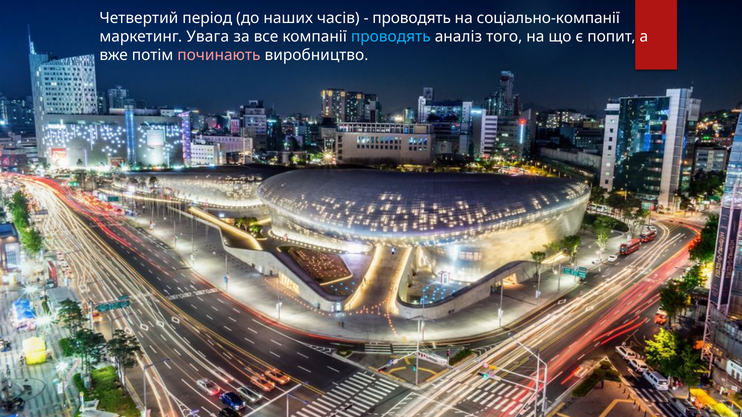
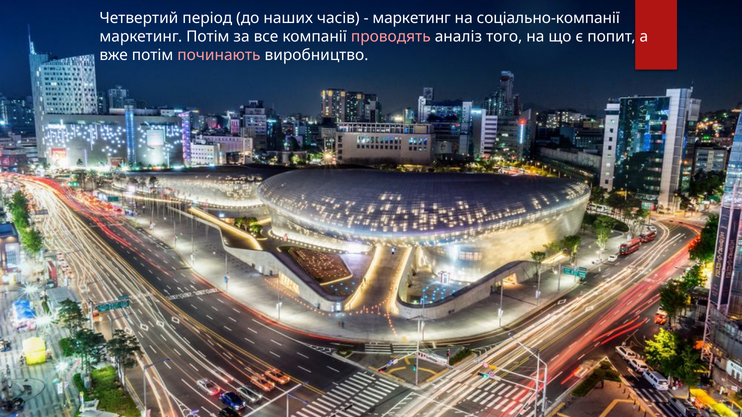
проводять: проводять -> маркетинг (412, 18)
маркетинг Увага: Увага -> Потім (208, 37)
проводять colour: light blue -> pink (391, 37)
